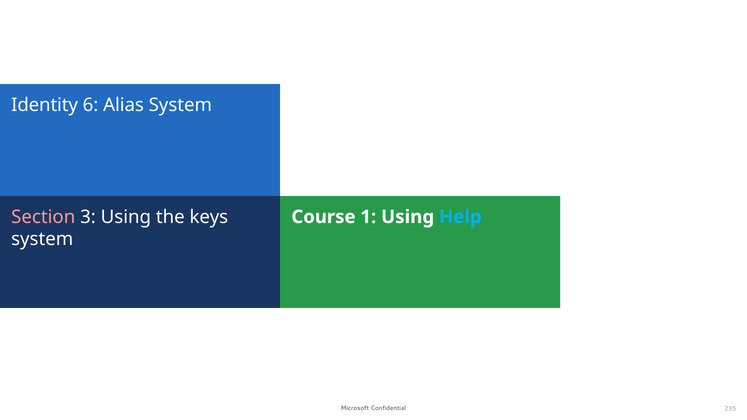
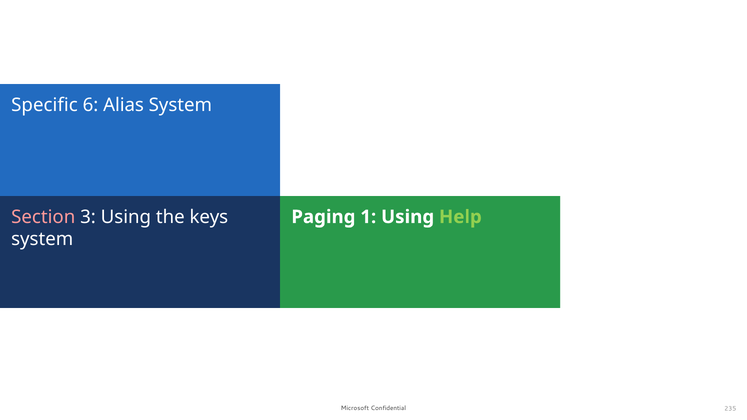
Identity: Identity -> Specific (44, 105)
Course: Course -> Paging (323, 217)
Help colour: light blue -> light green (460, 217)
